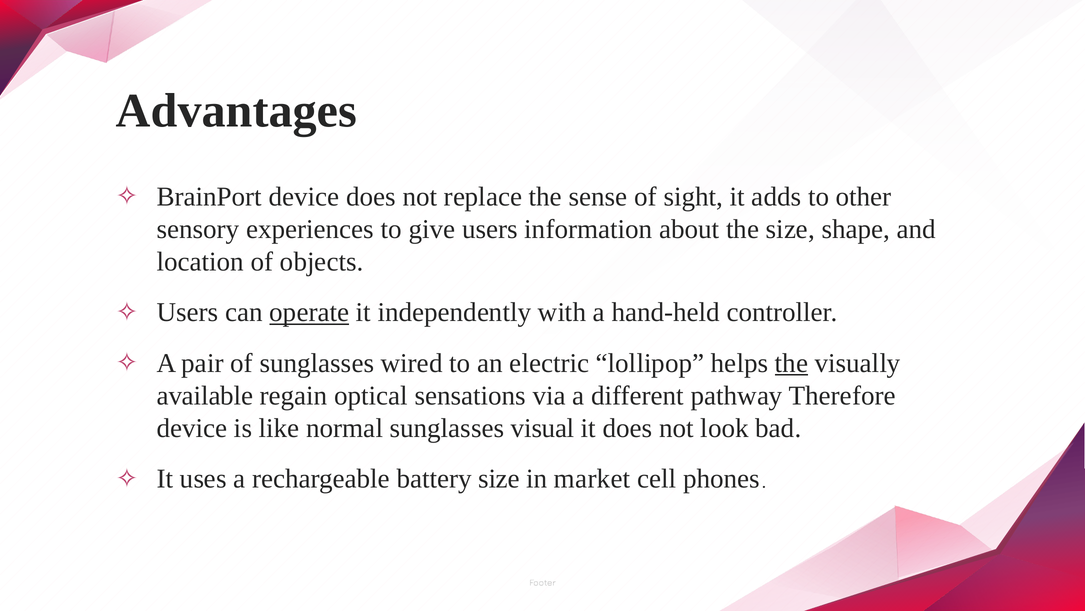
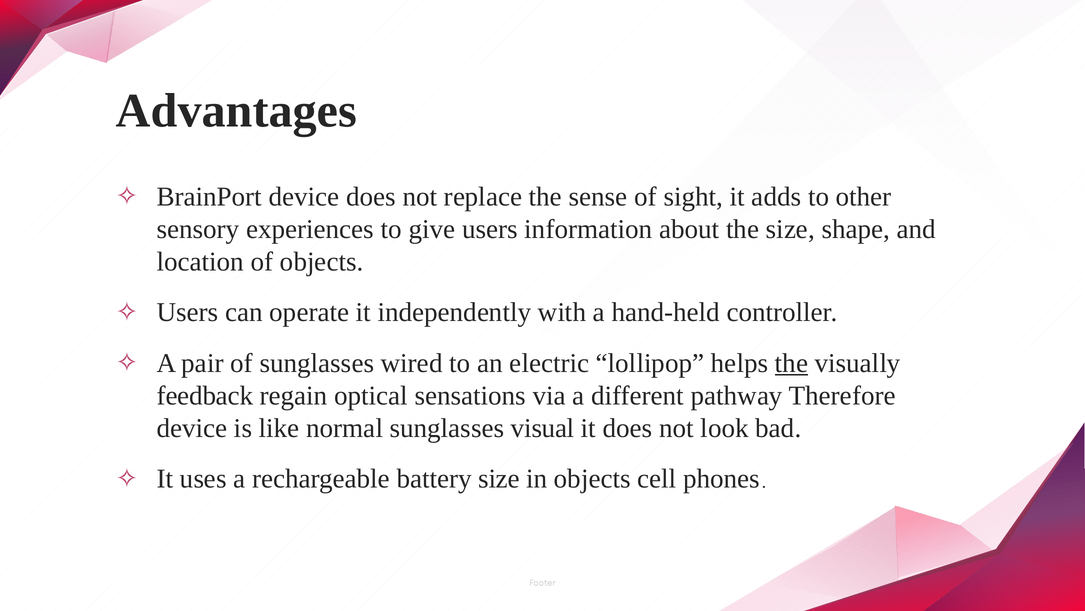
operate underline: present -> none (309, 312)
available: available -> feedback (205, 395)
in market: market -> objects (592, 478)
